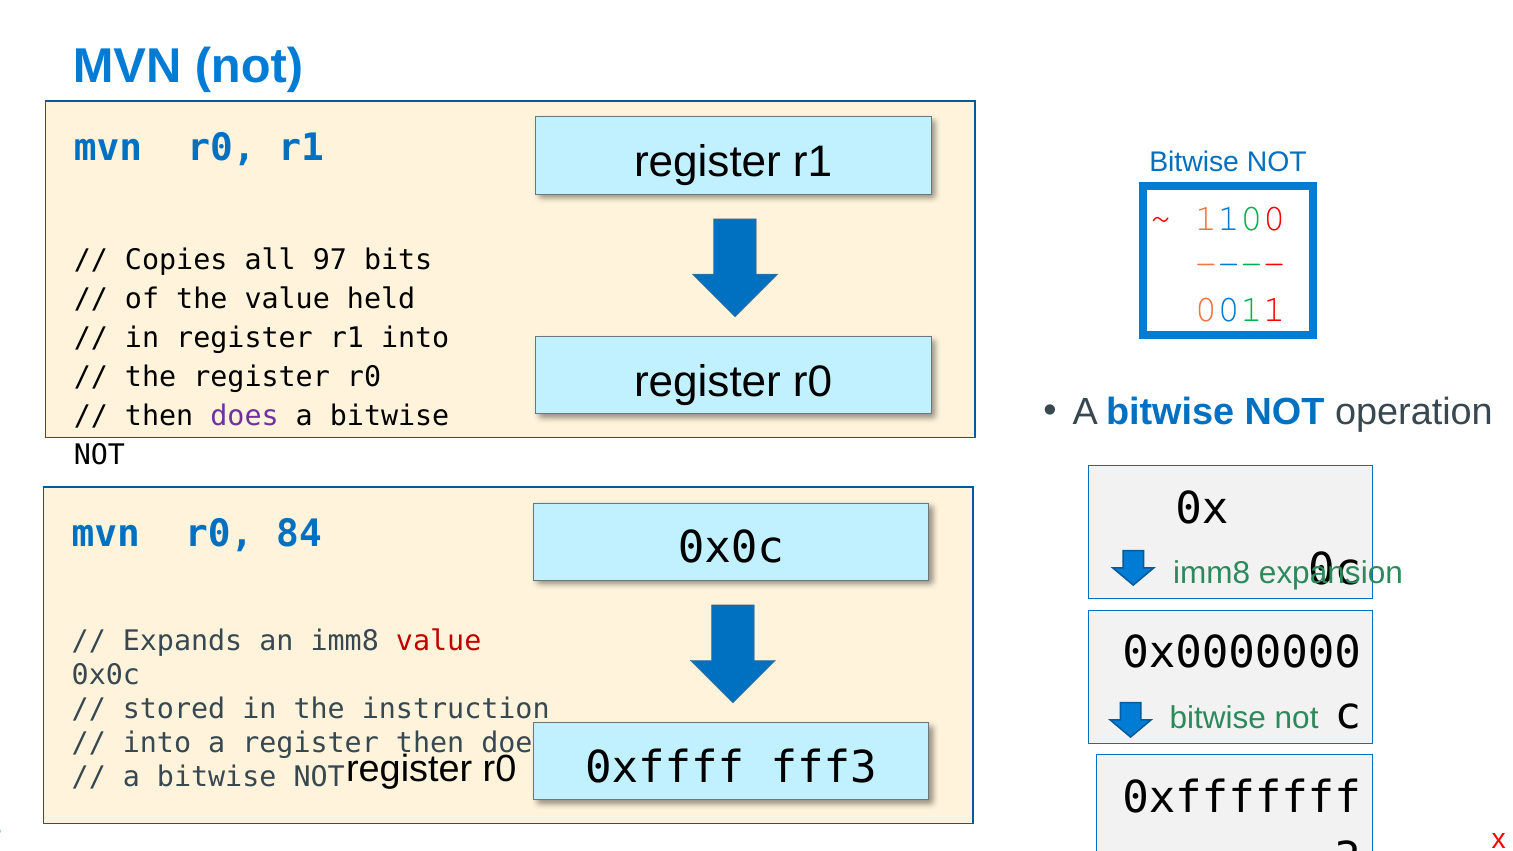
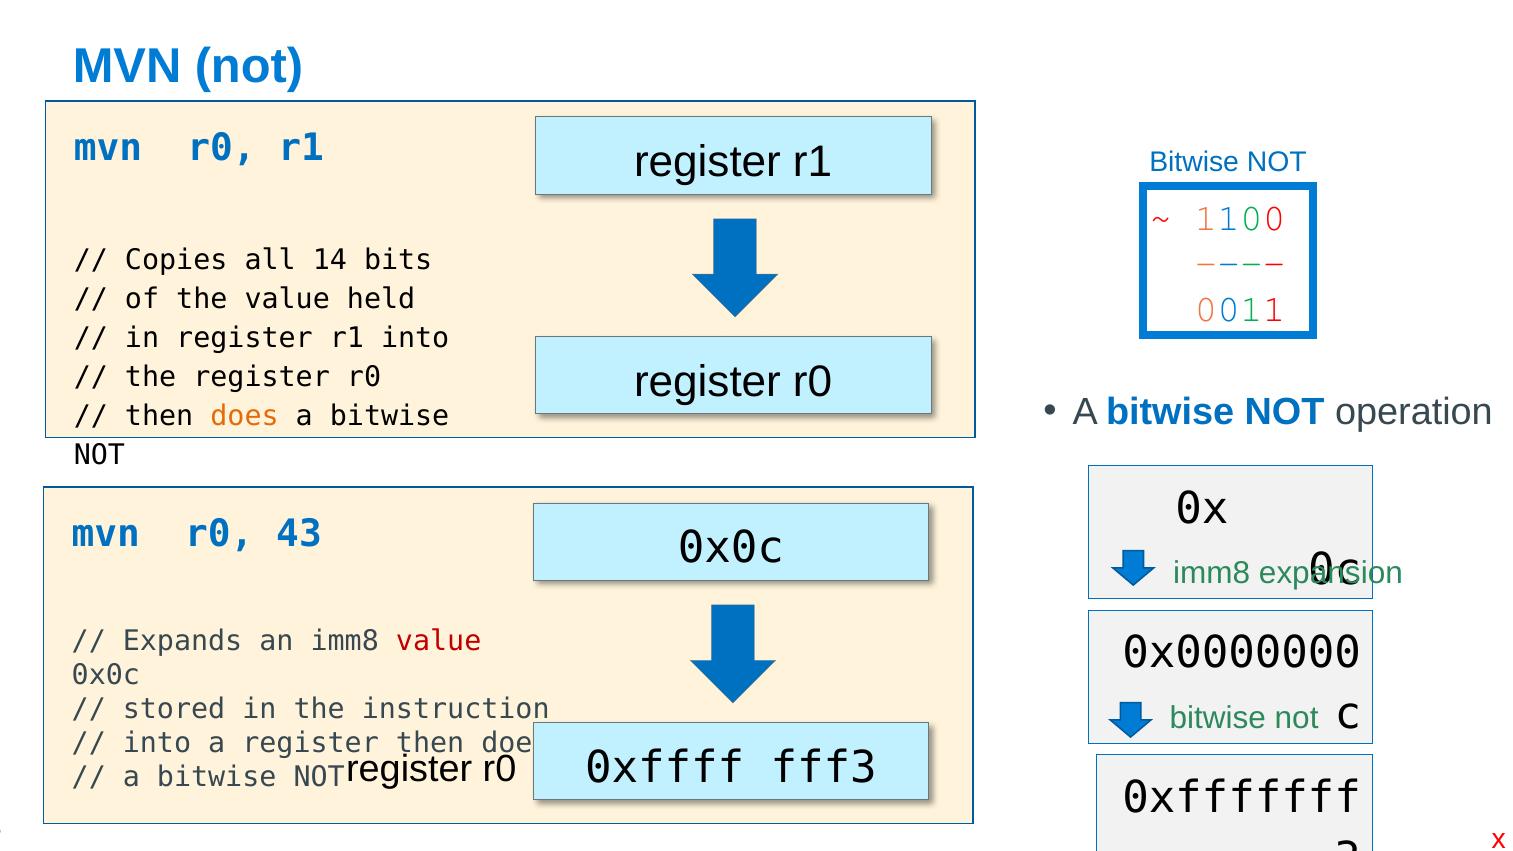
97: 97 -> 14 (330, 260)
does colour: purple -> orange (245, 416)
84: 84 -> 43 (299, 534)
